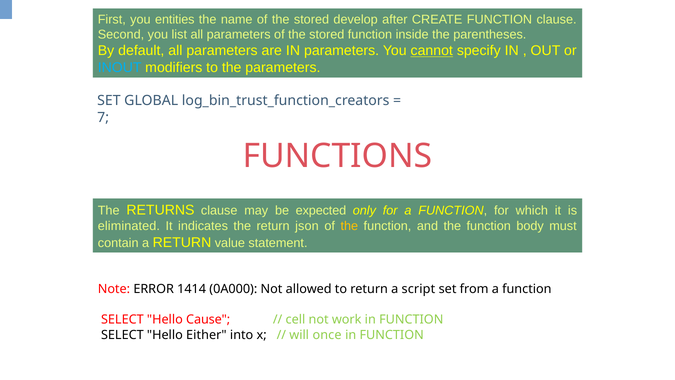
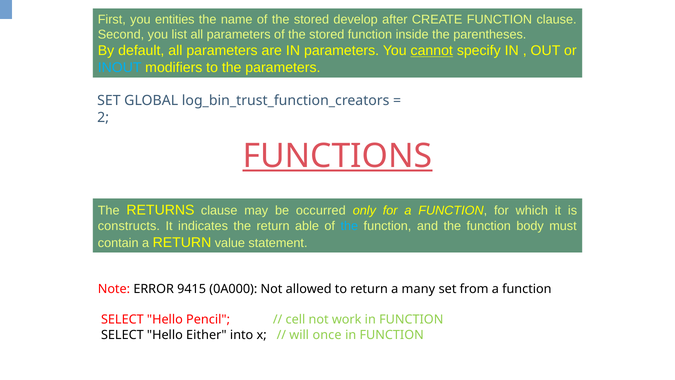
7: 7 -> 2 (103, 117)
FUNCTIONS underline: none -> present (337, 156)
expected: expected -> occurred (321, 211)
eliminated: eliminated -> constructs (129, 226)
json: json -> able (307, 226)
the colour: yellow -> light blue (349, 226)
1414: 1414 -> 9415 (192, 289)
script: script -> many (418, 289)
Cause: Cause -> Pencil (208, 319)
